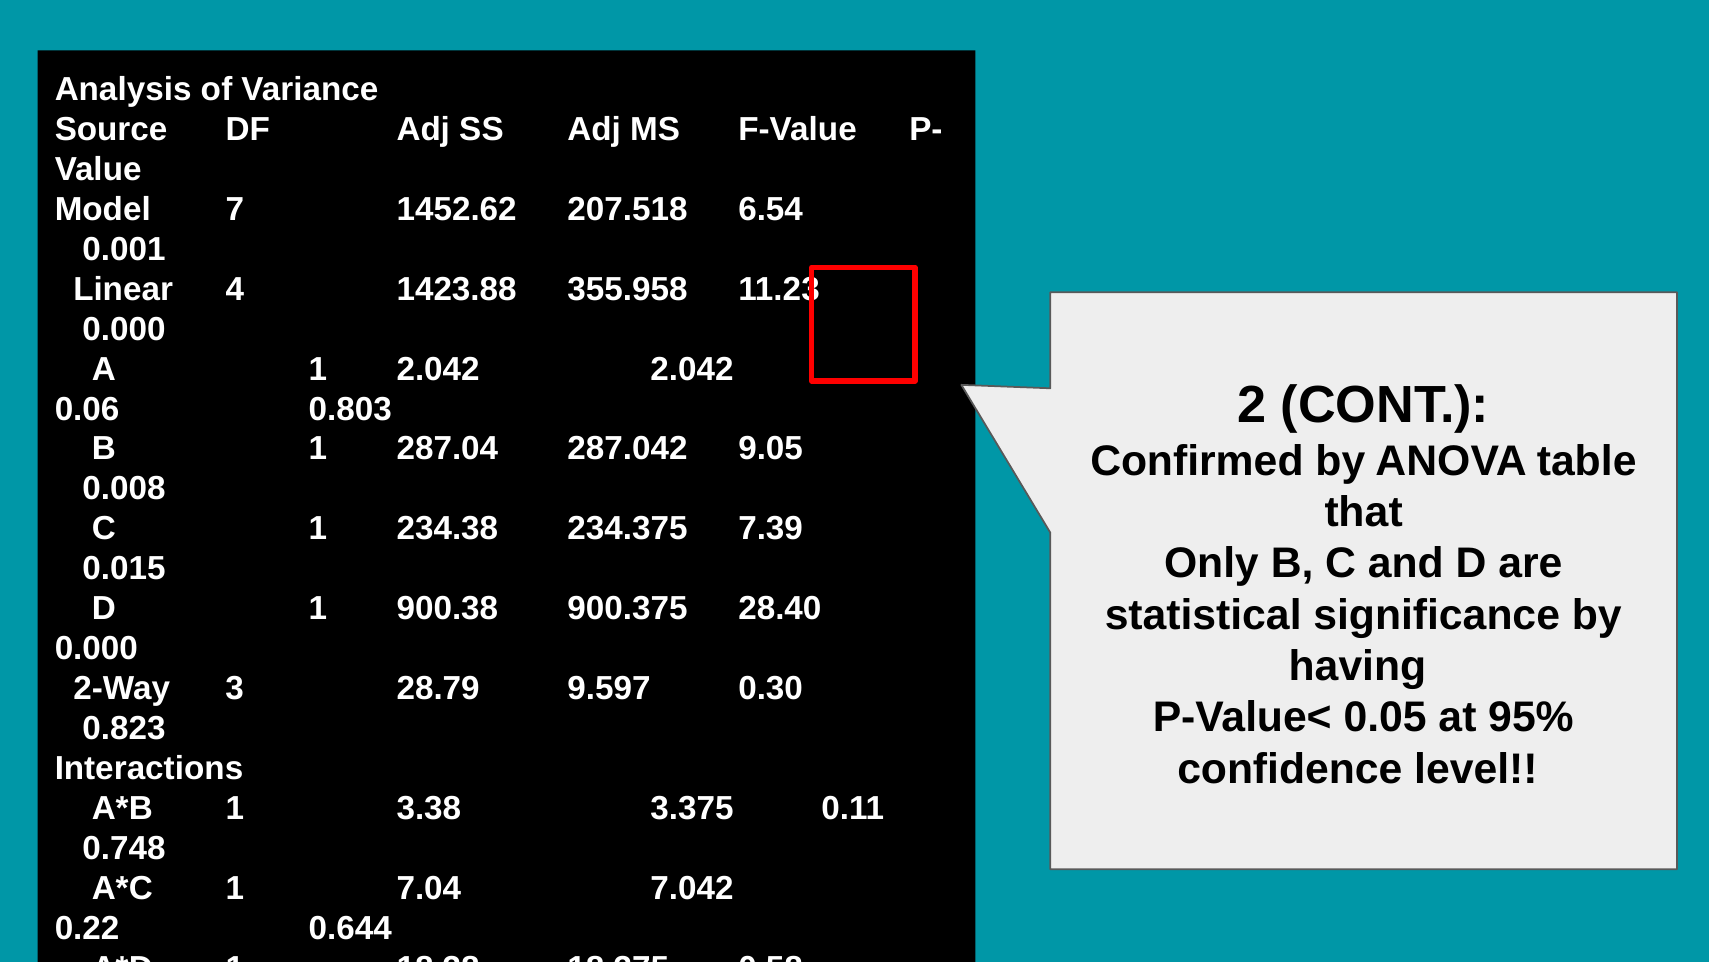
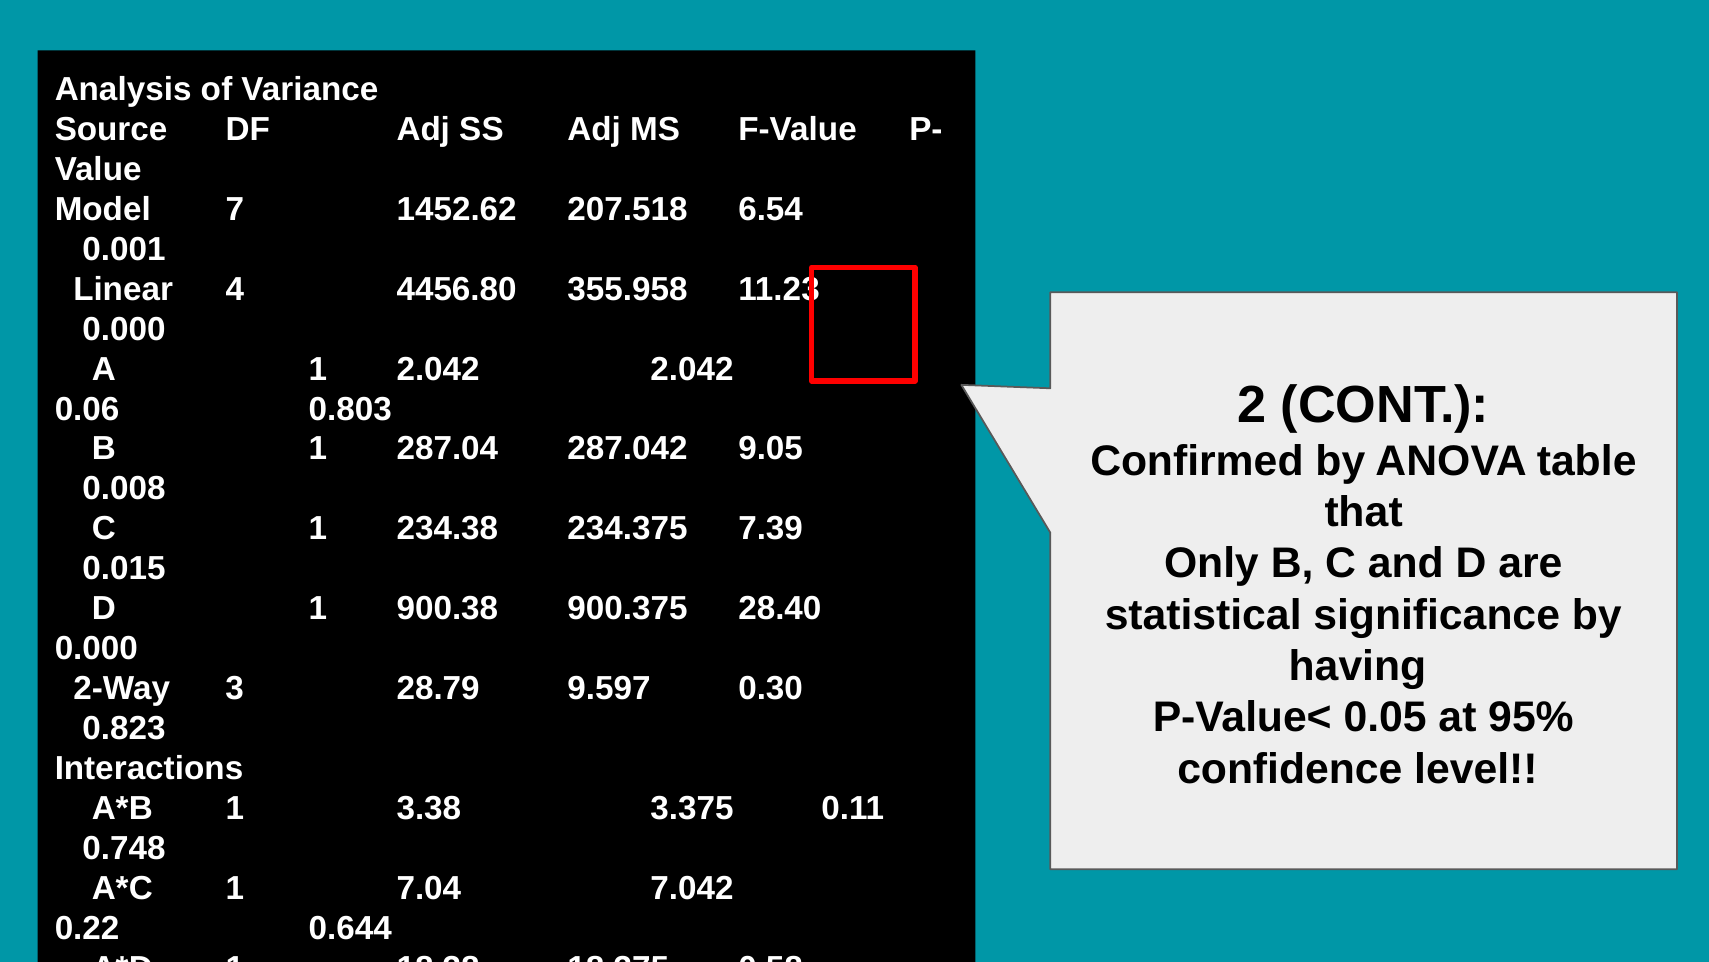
1423.88: 1423.88 -> 4456.80 (457, 289)
